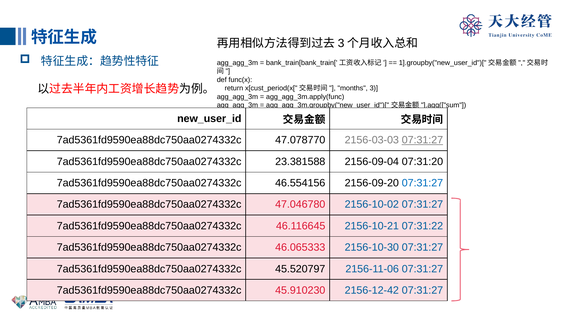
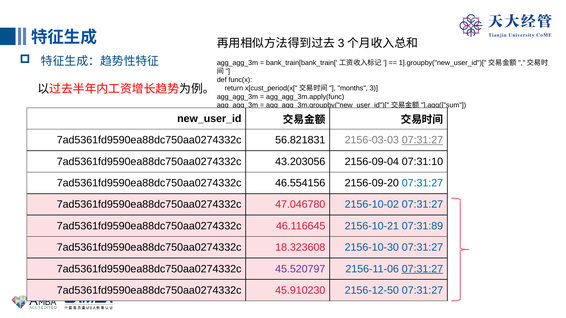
47.078770: 47.078770 -> 56.821831 (300, 140)
23.381588: 23.381588 -> 43.203056 (300, 162)
07:31:20: 07:31:20 -> 07:31:10 (422, 162)
07:31:22: 07:31:22 -> 07:31:89 (422, 226)
46.065333: 46.065333 -> 18.323608 (300, 248)
45.520797 colour: black -> purple (300, 269)
07:31:27 underline: none -> present (422, 269)
2156-12-42: 2156-12-42 -> 2156-12-50 (372, 291)
